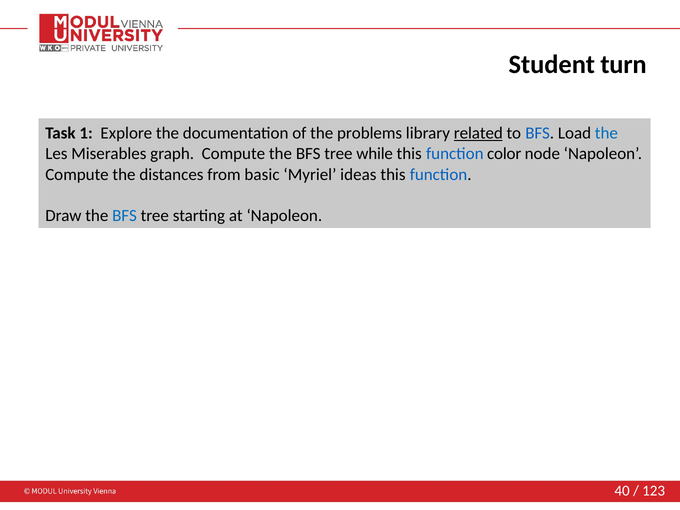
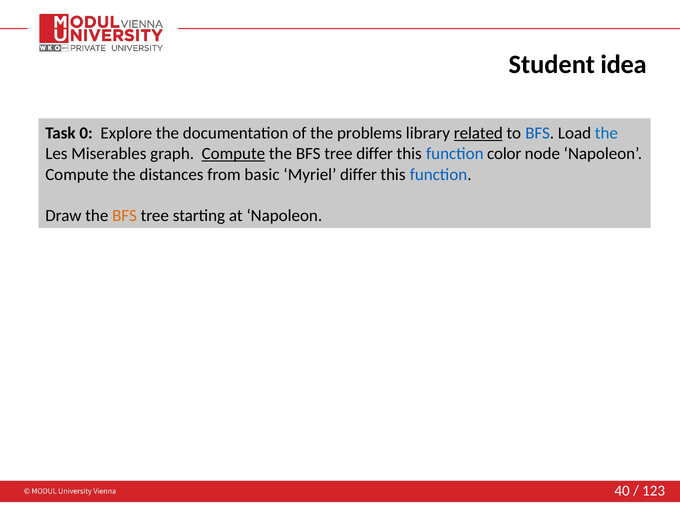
turn: turn -> idea (624, 65)
1: 1 -> 0 (86, 133)
Compute underline: none -> present (233, 154)
tree while: while -> differ (375, 154)
Myriel ideas: ideas -> differ (358, 174)
BFS colour: blue -> orange (125, 216)
